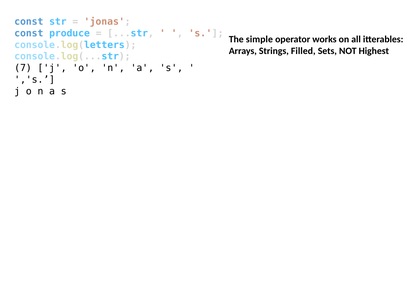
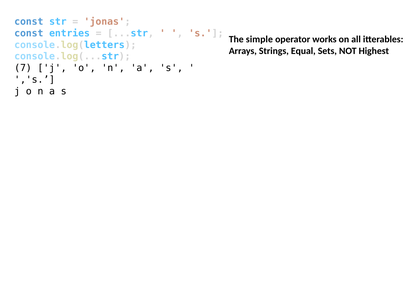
produce: produce -> entries (70, 33)
Filled: Filled -> Equal (303, 51)
